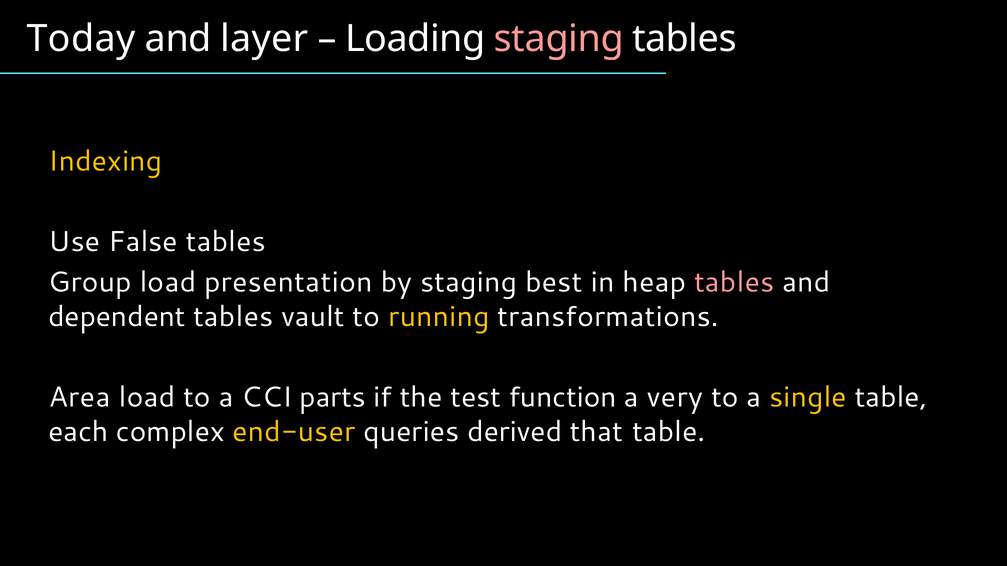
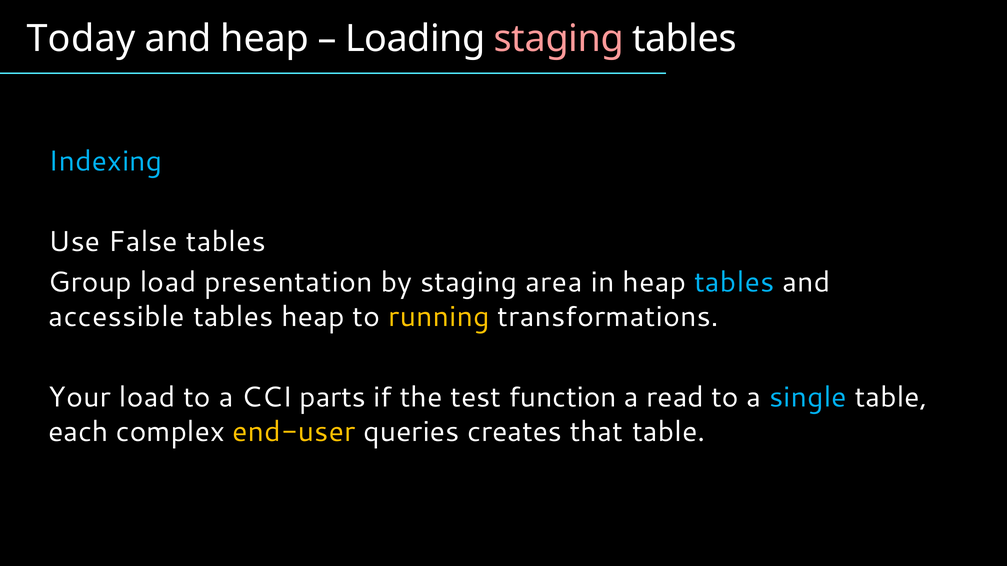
and layer: layer -> heap (265, 39)
Indexing colour: yellow -> light blue (105, 162)
best: best -> area (554, 282)
tables colour: pink -> light blue (734, 282)
dependent: dependent -> accessible (117, 317)
tables vault: vault -> heap (313, 317)
Area: Area -> Your (80, 398)
very: very -> read (675, 398)
single colour: yellow -> light blue (808, 398)
derived: derived -> creates (515, 432)
